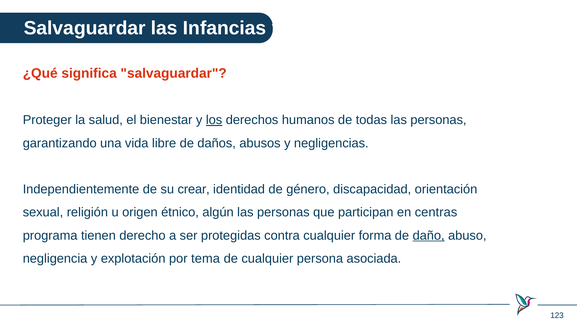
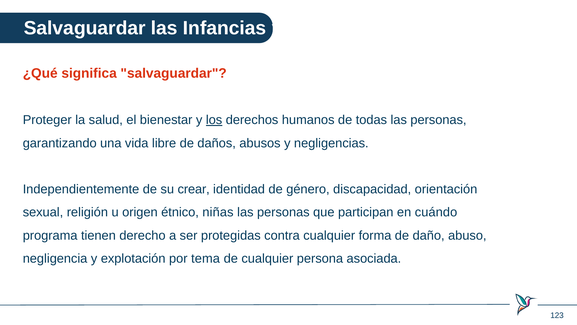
algún: algún -> niñas (218, 212)
centras: centras -> cuándo (436, 212)
daño underline: present -> none (429, 235)
